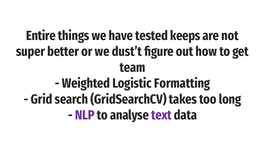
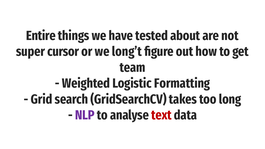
keeps: keeps -> about (185, 36)
better: better -> cursor (63, 52)
dust’t: dust’t -> long’t (127, 52)
text colour: purple -> red (161, 115)
